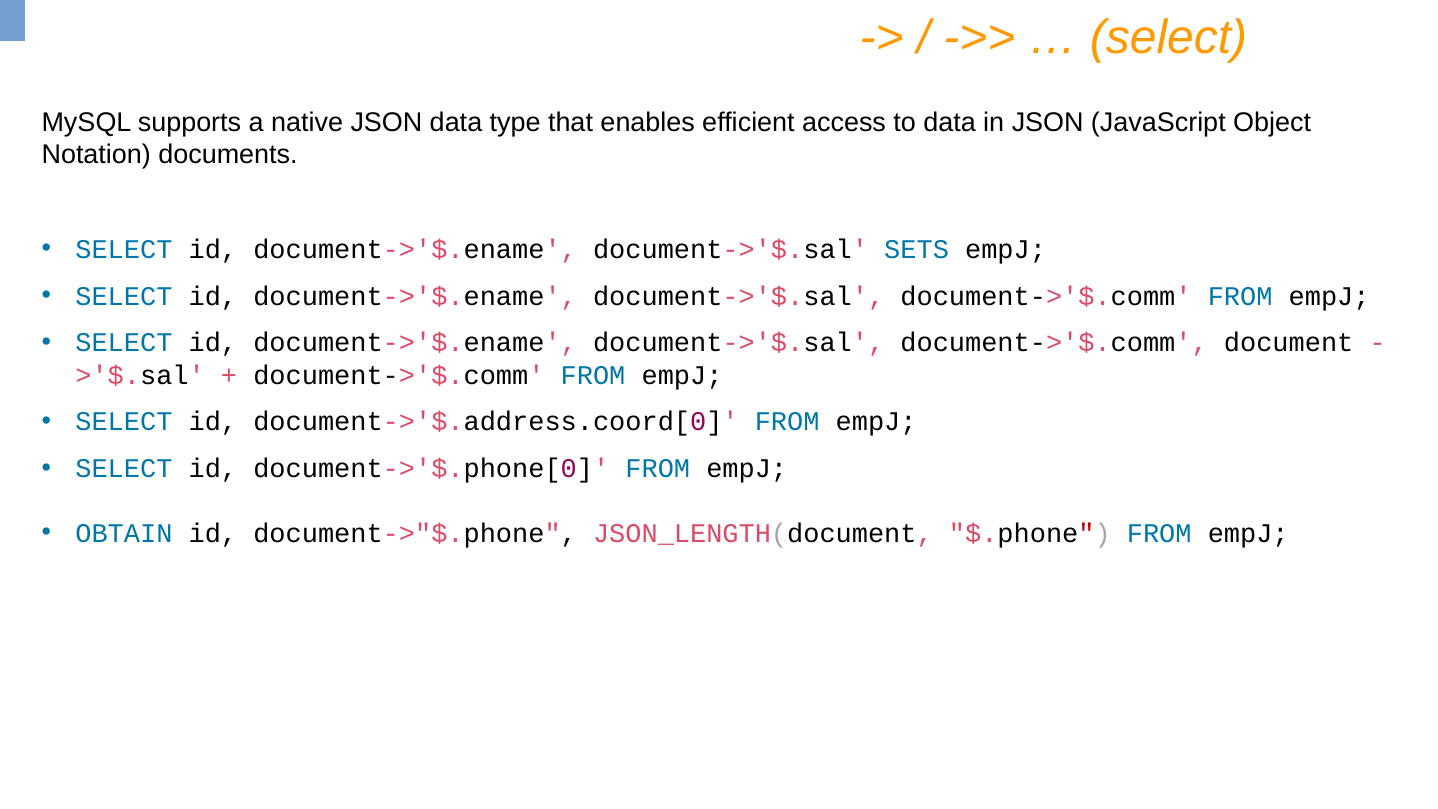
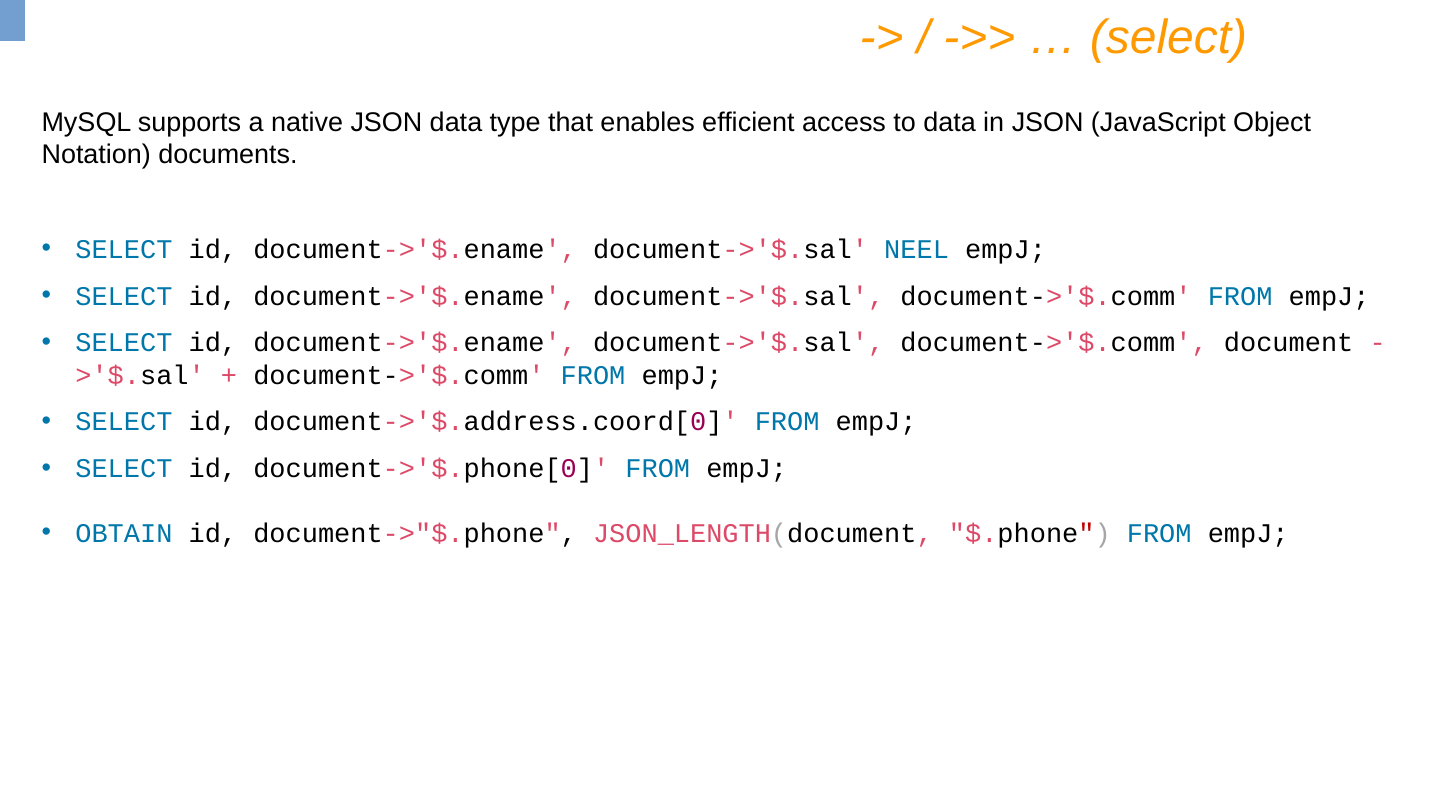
SETS: SETS -> NEEL (917, 249)
